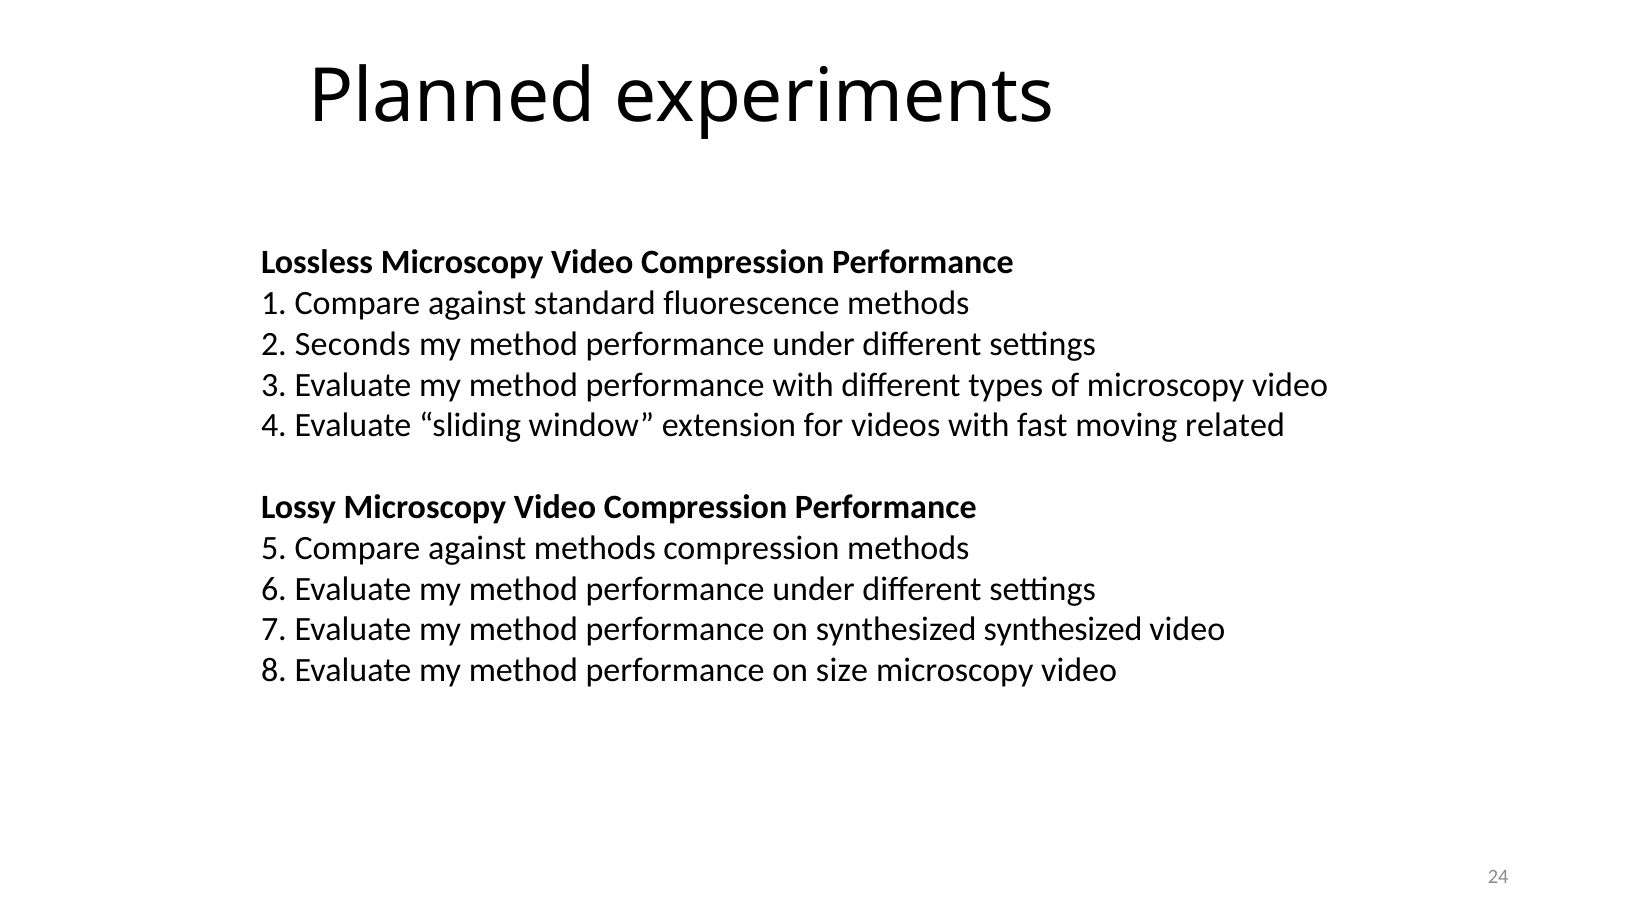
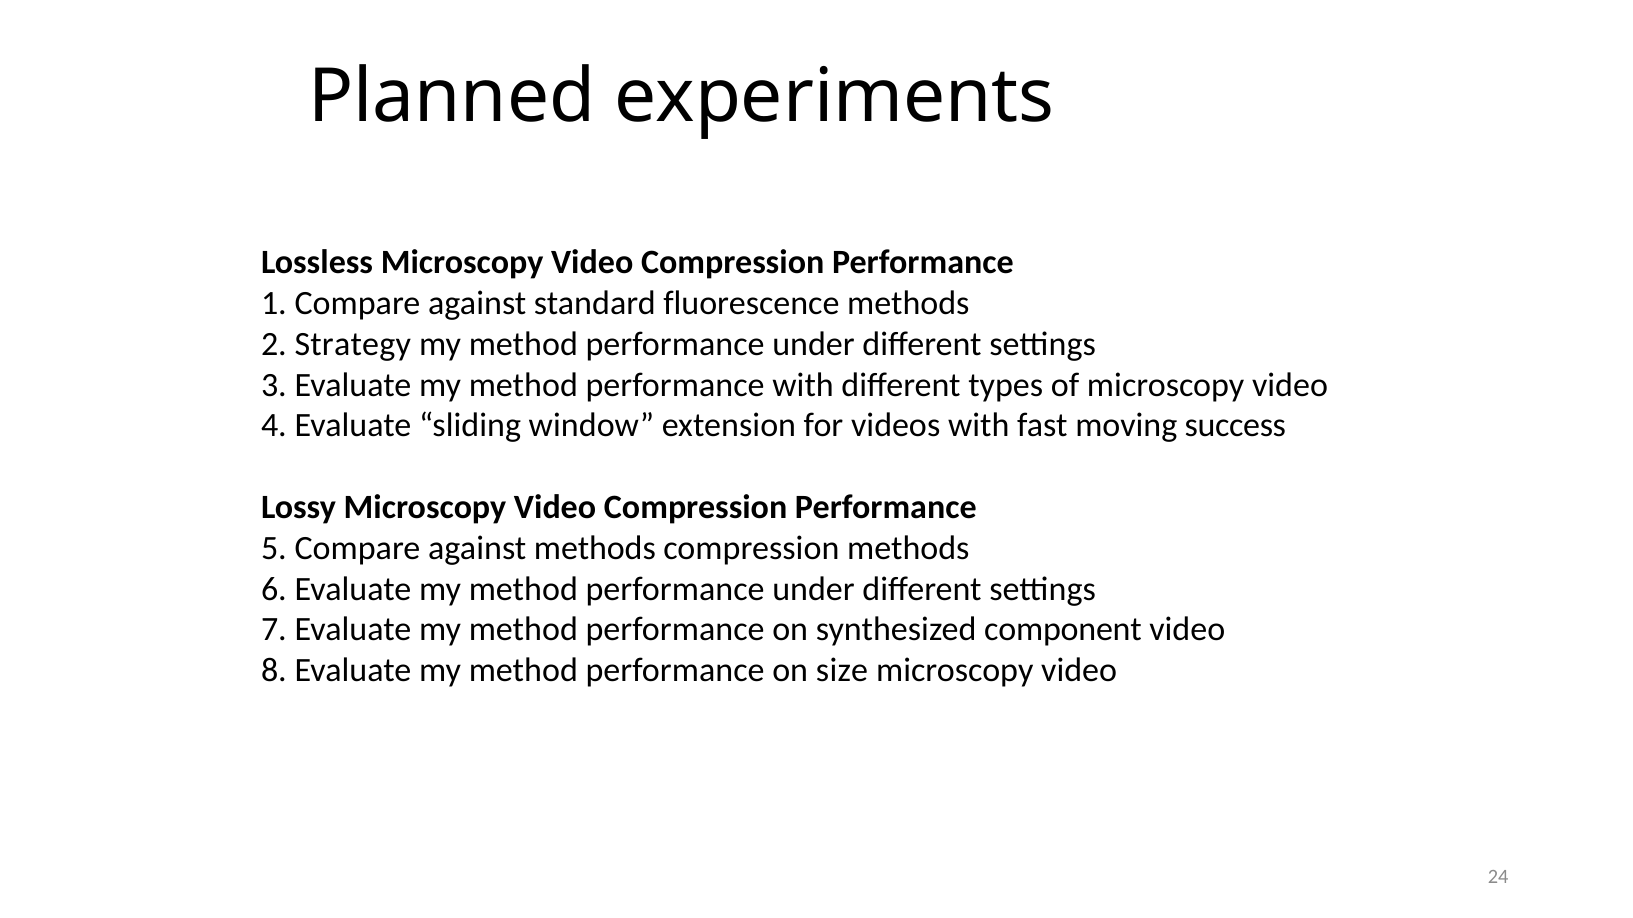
Seconds: Seconds -> Strategy (353, 344)
related: related -> success (1235, 426)
synthesized synthesized: synthesized -> component (1063, 630)
